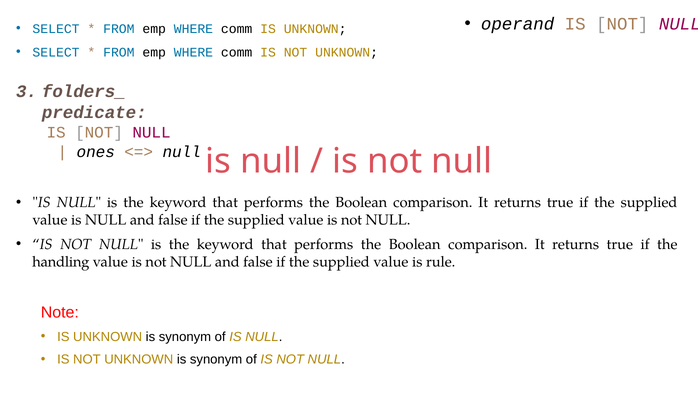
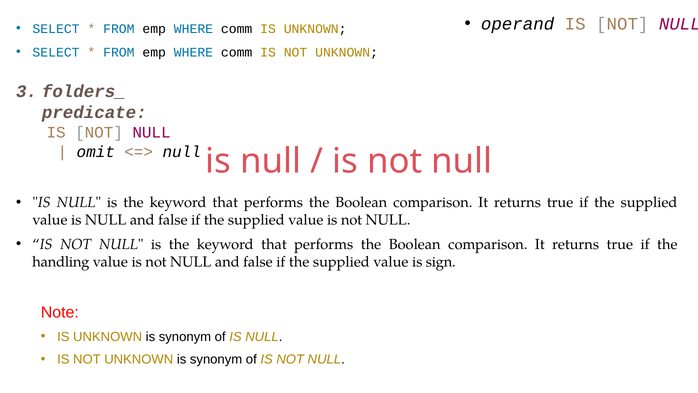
ones: ones -> omit (96, 152)
rule: rule -> sign (441, 262)
